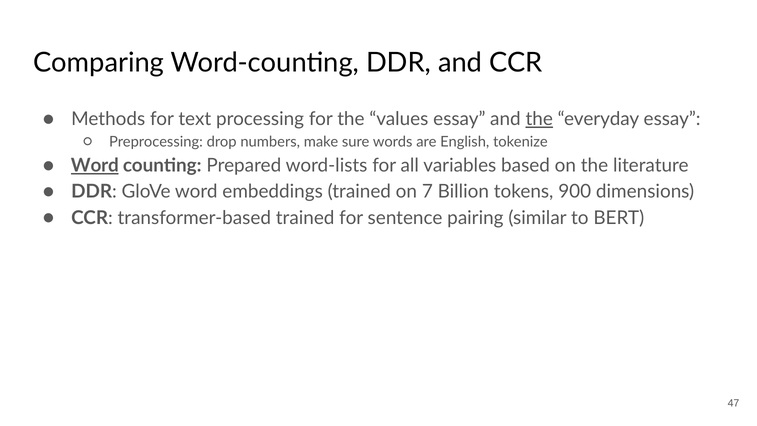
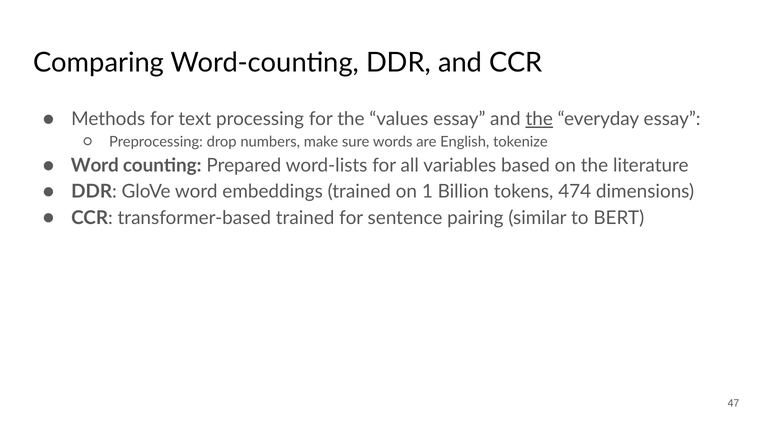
Word underline: present -> none (95, 166)
7: 7 -> 1 (427, 192)
900: 900 -> 474 (575, 192)
